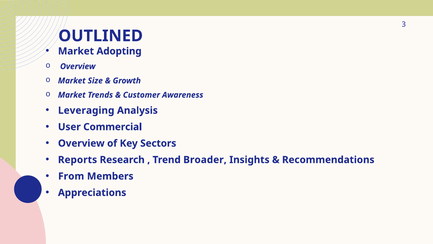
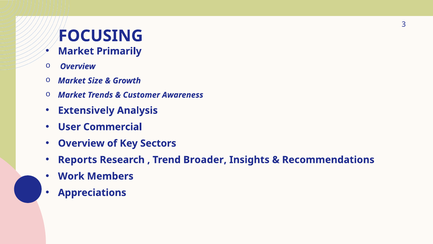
OUTLINED: OUTLINED -> FOCUSING (101, 36)
Adopting: Adopting -> Primarily (119, 51)
Leveraging: Leveraging -> Extensively (86, 110)
From: From -> Work (71, 176)
